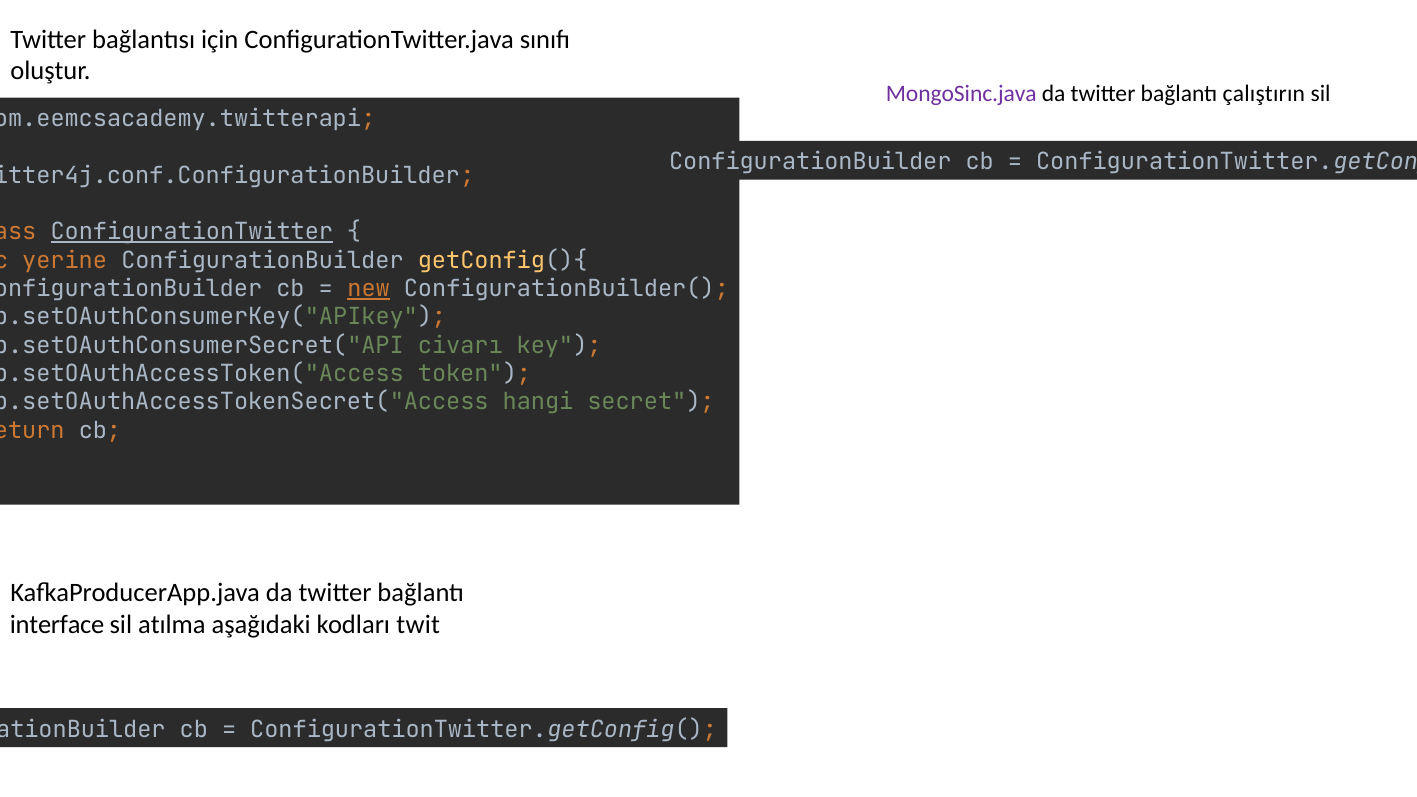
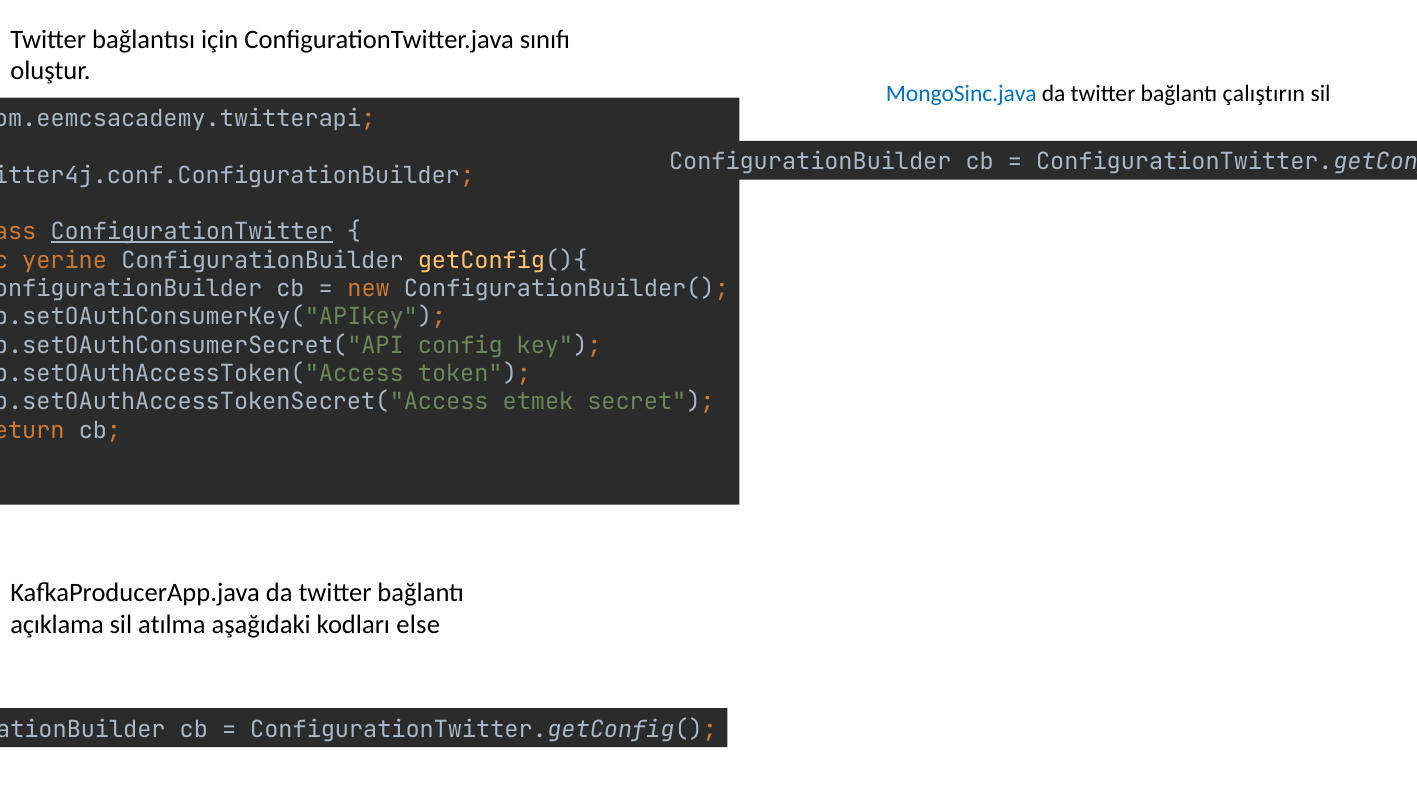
MongoSinc.java colour: purple -> blue (961, 94)
new underline: present -> none (369, 289)
civarı: civarı -> config (460, 345)
hangi: hangi -> etmek (538, 402)
interface: interface -> açıklama (57, 625)
twit: twit -> else (418, 625)
